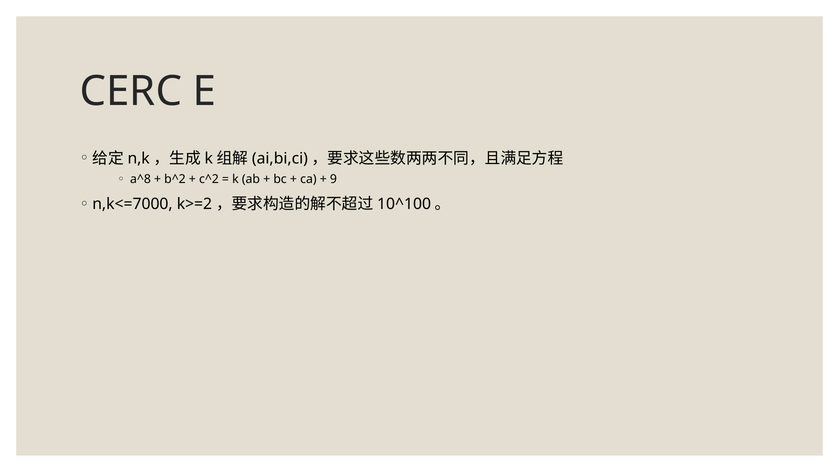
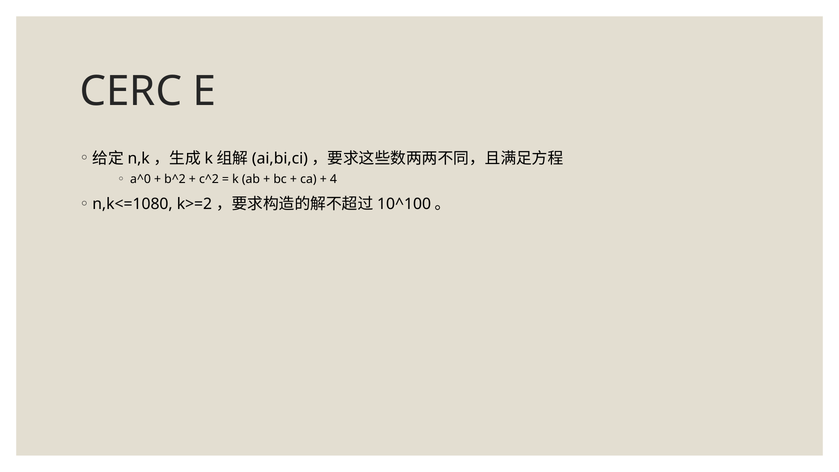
a^8: a^8 -> a^0 (140, 179)
9: 9 -> 4 (333, 179)
n,k<=7000: n,k<=7000 -> n,k<=1080 (132, 204)
